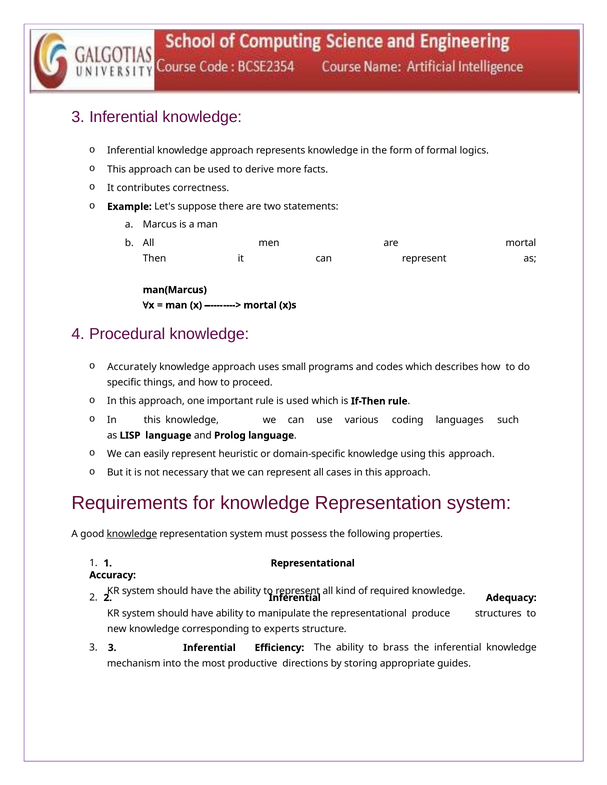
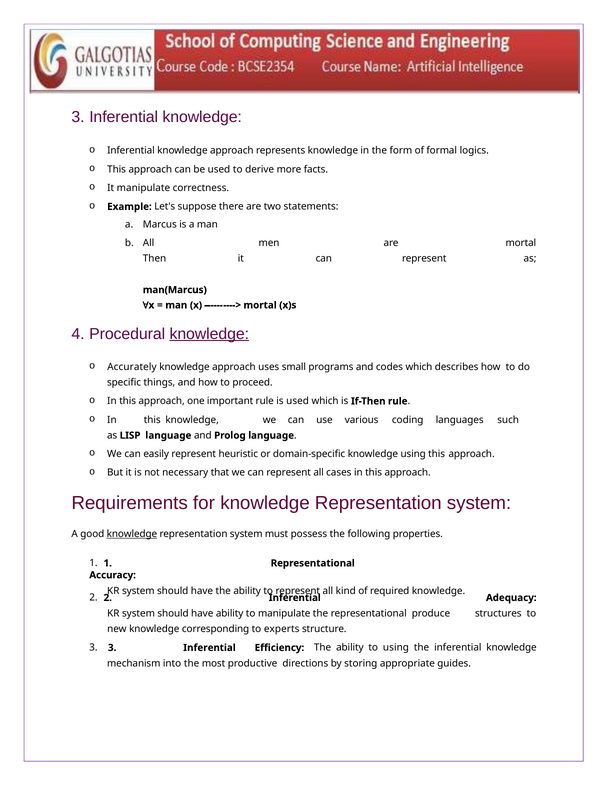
It contributes: contributes -> manipulate (143, 188)
knowledge underline: none -> present (209, 334)
to brass: brass -> using (396, 648)
